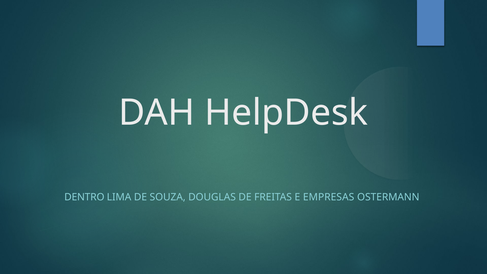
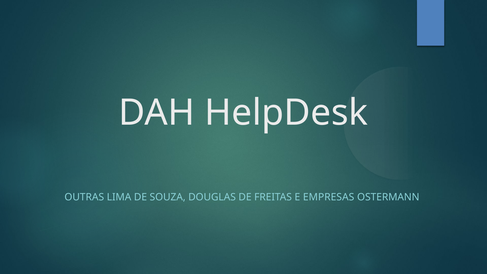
DENTRO: DENTRO -> OUTRAS (84, 197)
